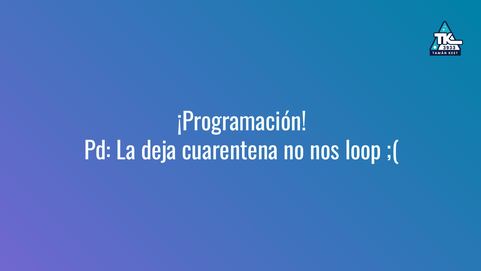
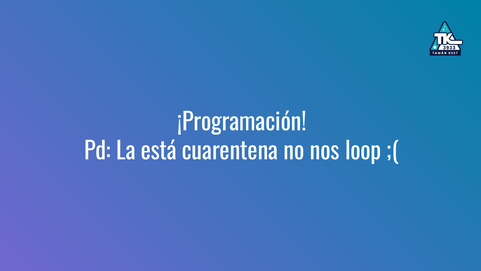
deja: deja -> está (159, 151)
